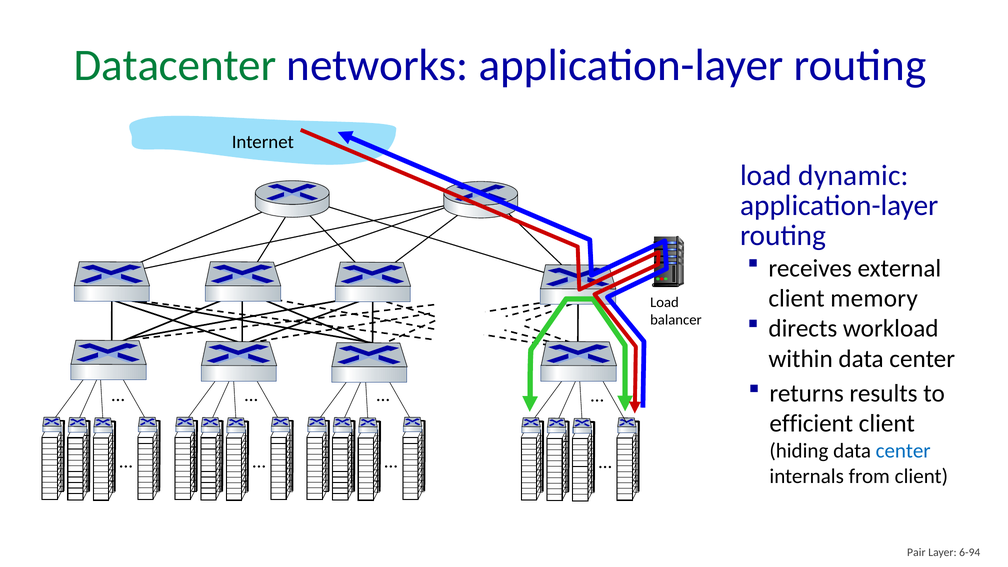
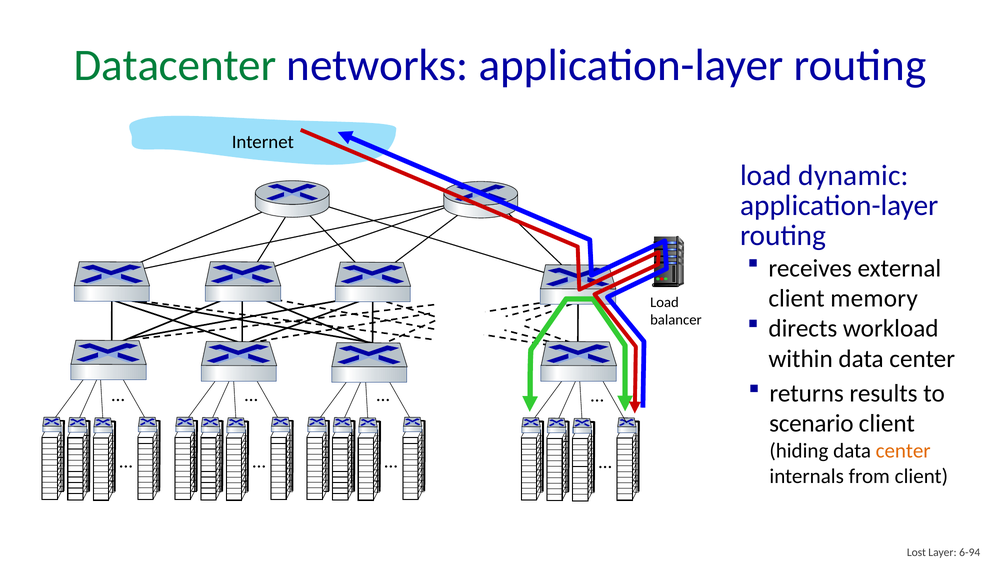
efficient: efficient -> scenario (811, 424)
center colour: blue -> orange (903, 451)
Pair: Pair -> Lost (916, 552)
